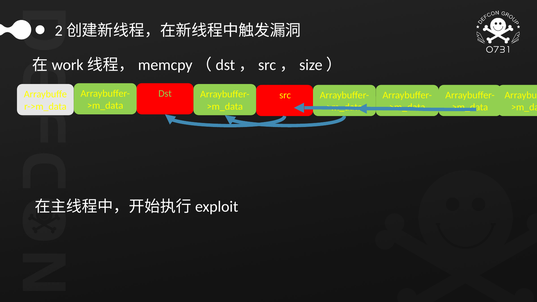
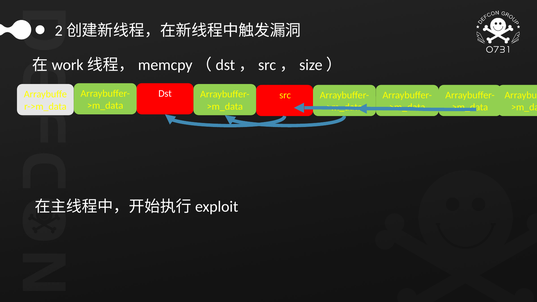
Dst colour: light green -> white (165, 93)
